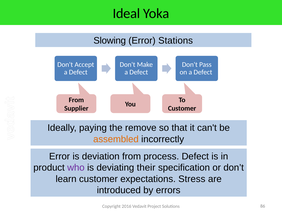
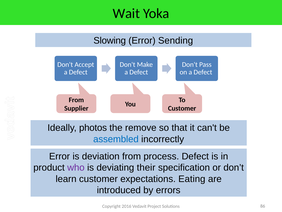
Ideal: Ideal -> Wait (126, 13)
Stations: Stations -> Sending (176, 41)
paying: paying -> photos (93, 128)
assembled colour: orange -> blue (116, 139)
Stress: Stress -> Eating (192, 179)
